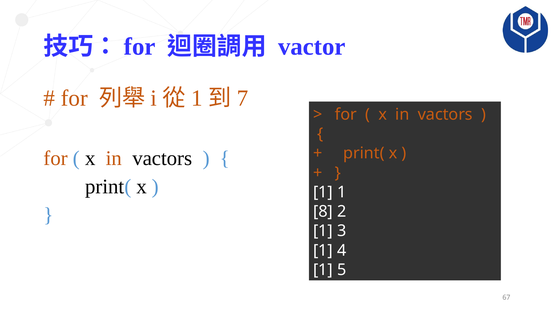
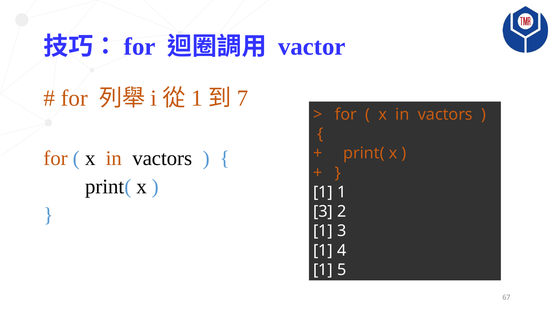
8: 8 -> 3 (323, 211)
